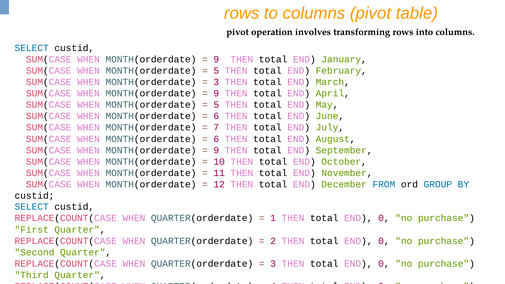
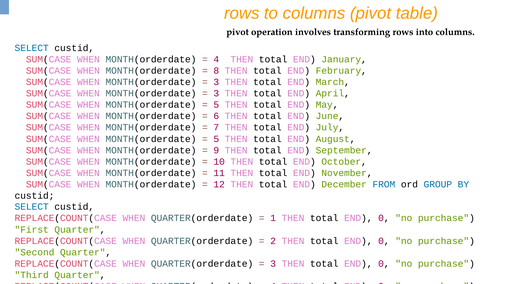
9: 9 -> 4 (216, 59)
5: 5 -> 8 (216, 71)
9: 9 -> 3 (216, 93)
6: 6 -> 5 (216, 139)
